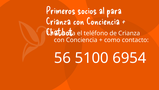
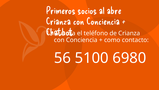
para: para -> abre (114, 11)
6954: 6954 -> 6980 (129, 58)
